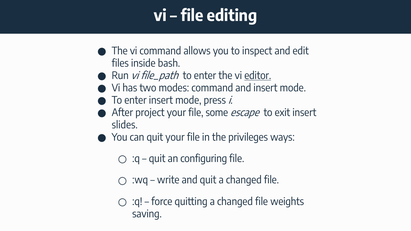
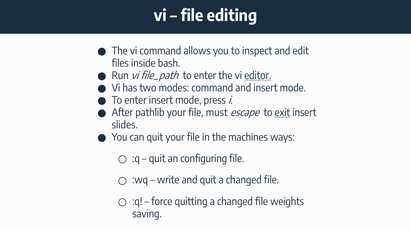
project: project -> pathlib (150, 113)
some: some -> must (217, 113)
exit underline: none -> present (282, 113)
privileges: privileges -> machines (248, 137)
